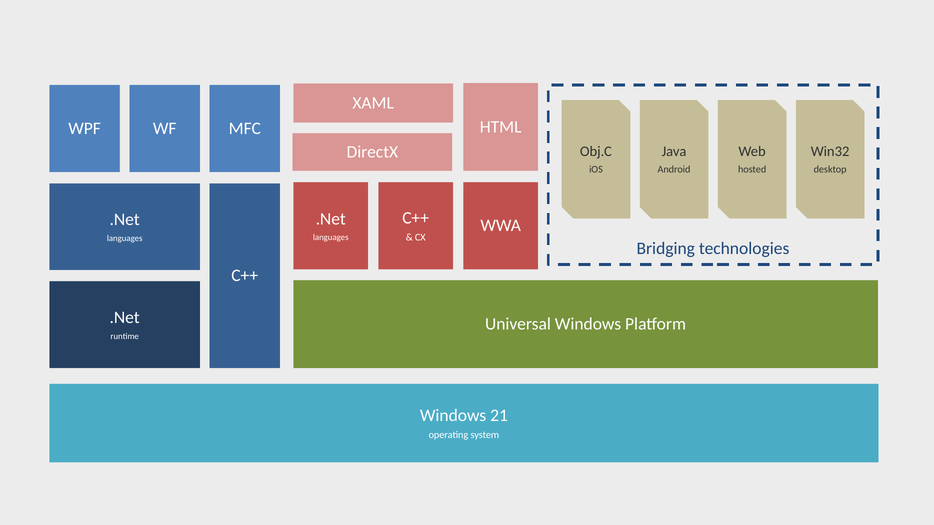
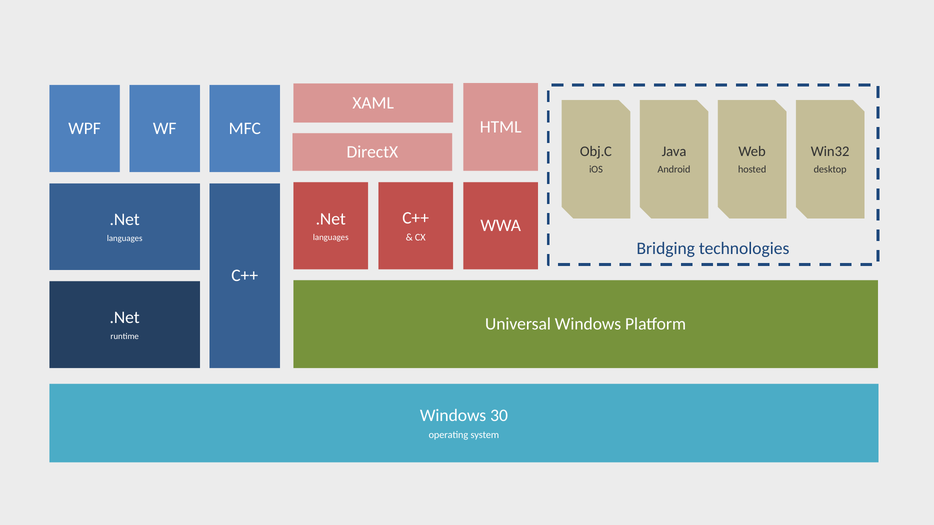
21: 21 -> 30 (499, 416)
